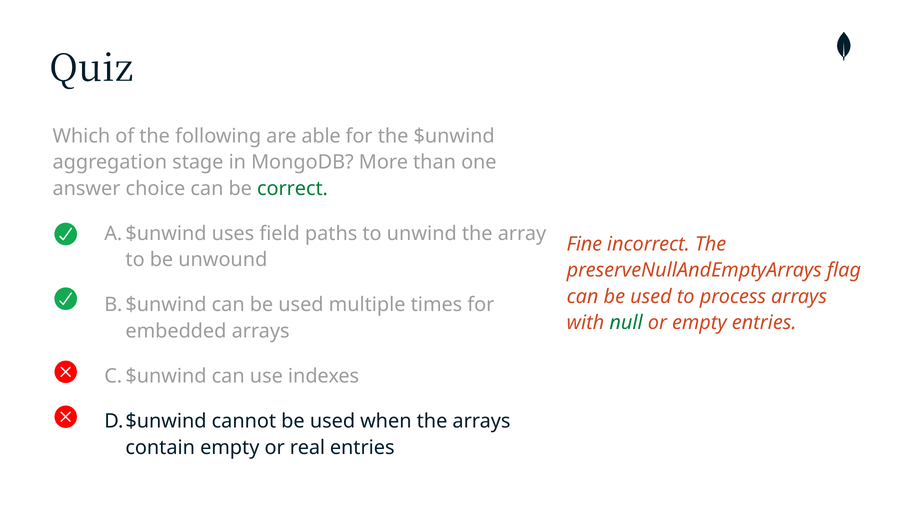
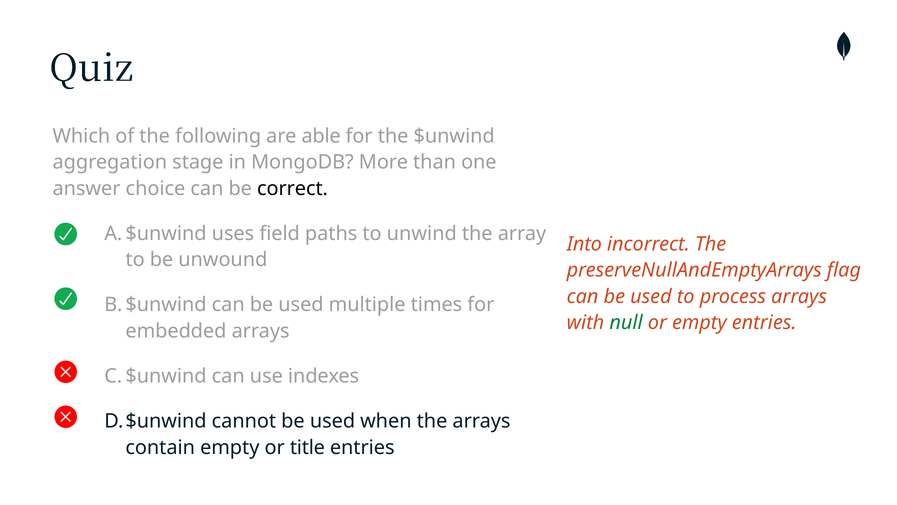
correct colour: green -> black (293, 188)
Fine: Fine -> Into (584, 244)
real: real -> title (307, 447)
